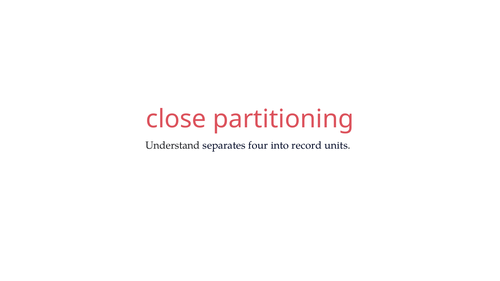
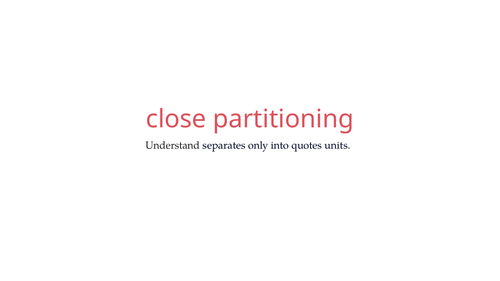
four: four -> only (258, 146)
record: record -> quotes (307, 146)
